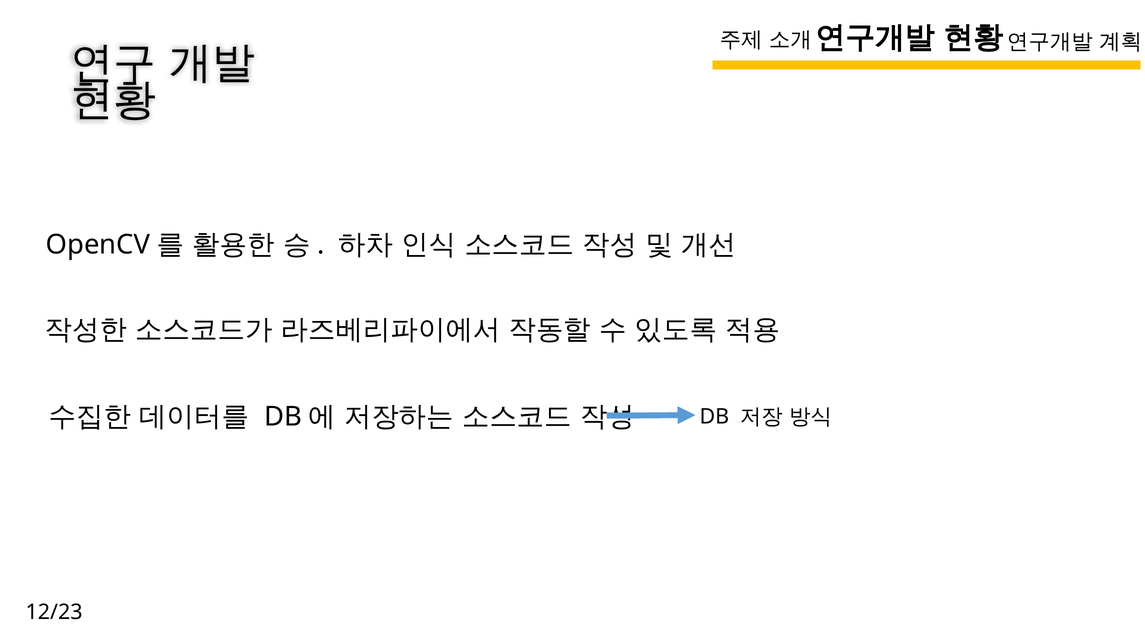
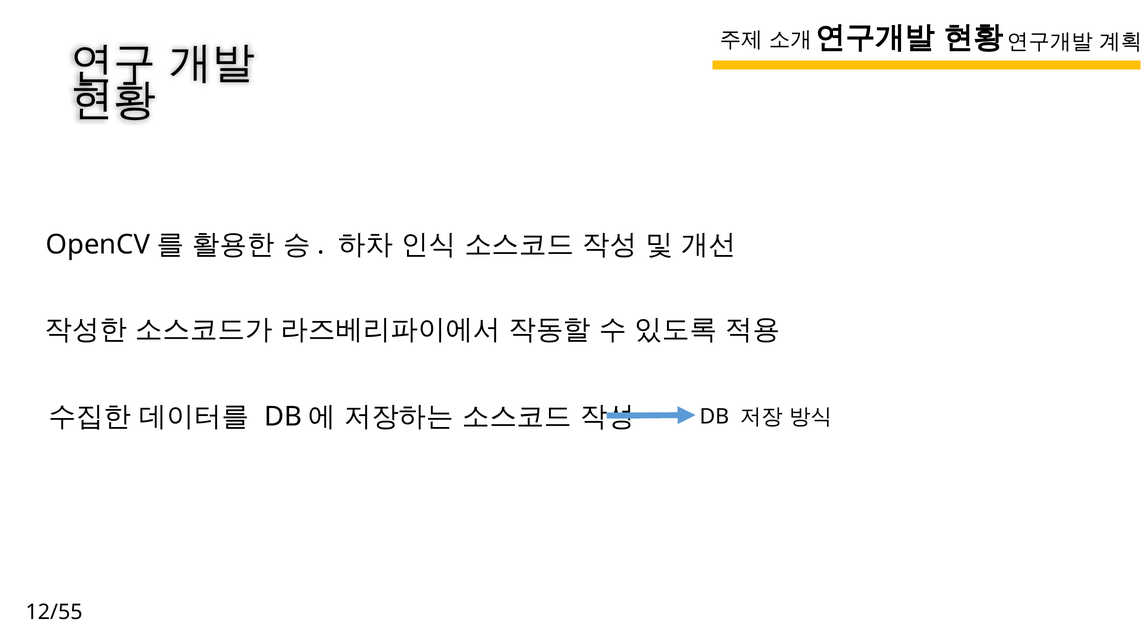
12/23: 12/23 -> 12/55 (54, 612)
